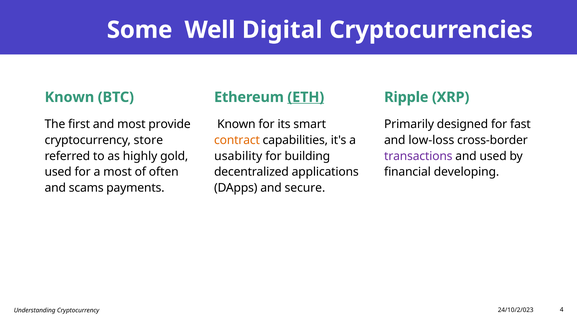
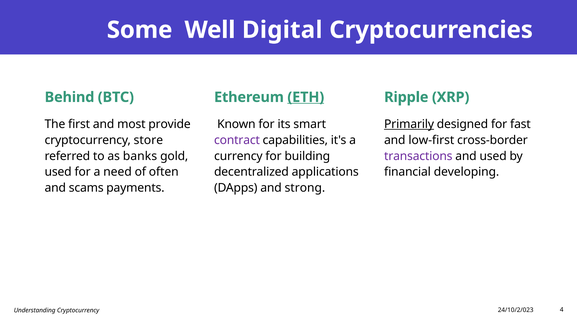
Known: Known -> Behind (69, 97)
Primarily underline: none -> present (409, 124)
contract colour: orange -> purple (237, 140)
low-loss: low-loss -> low-first (431, 140)
highly: highly -> banks (140, 156)
usability: usability -> currency (238, 156)
a most: most -> need (118, 172)
secure: secure -> strong (305, 188)
